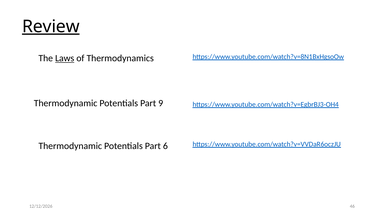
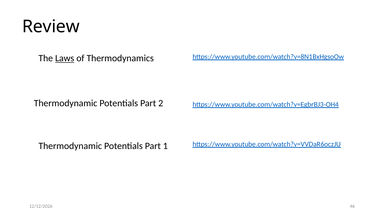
Review underline: present -> none (51, 27)
9: 9 -> 2 (161, 103)
6: 6 -> 1 (165, 146)
